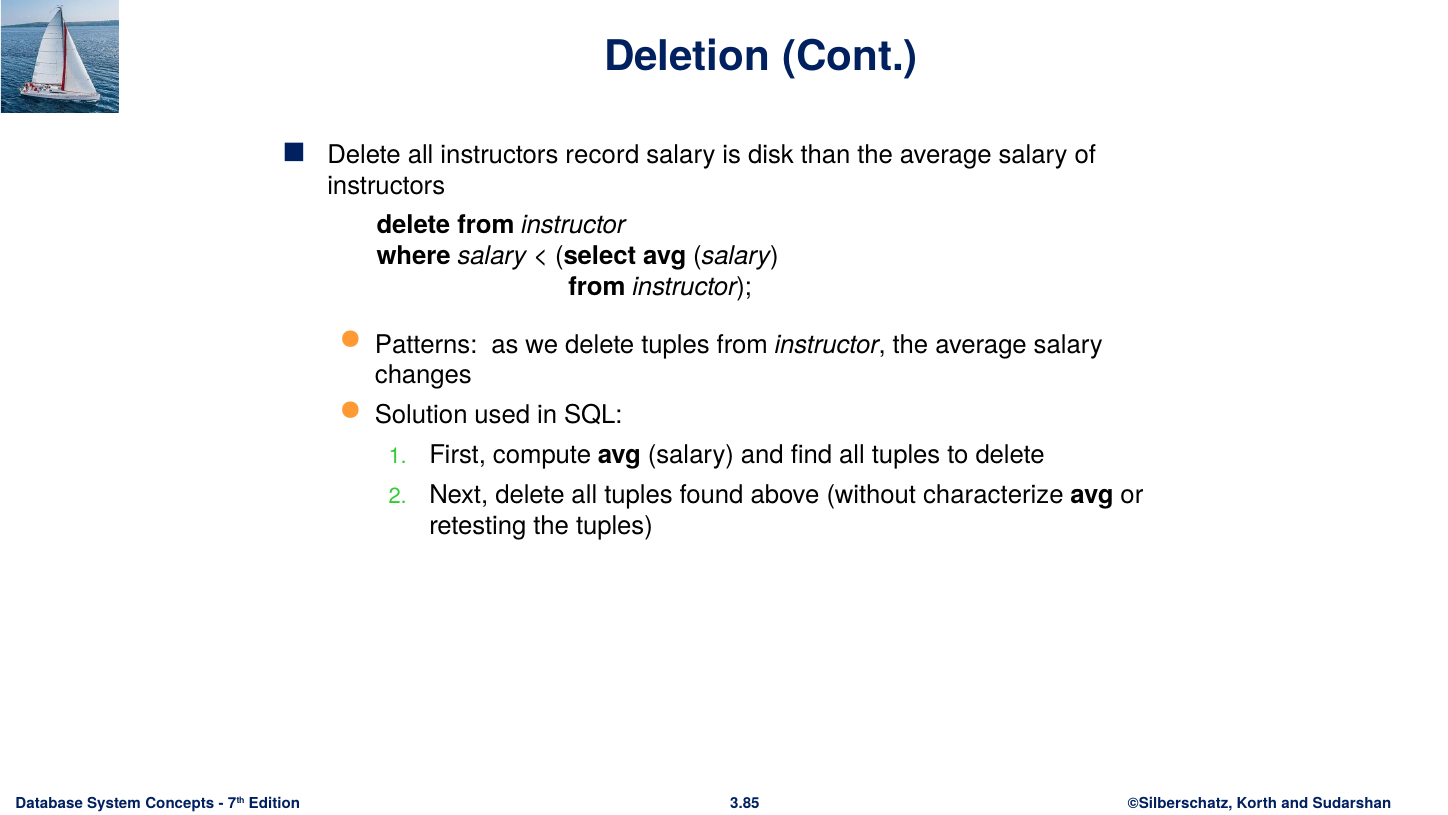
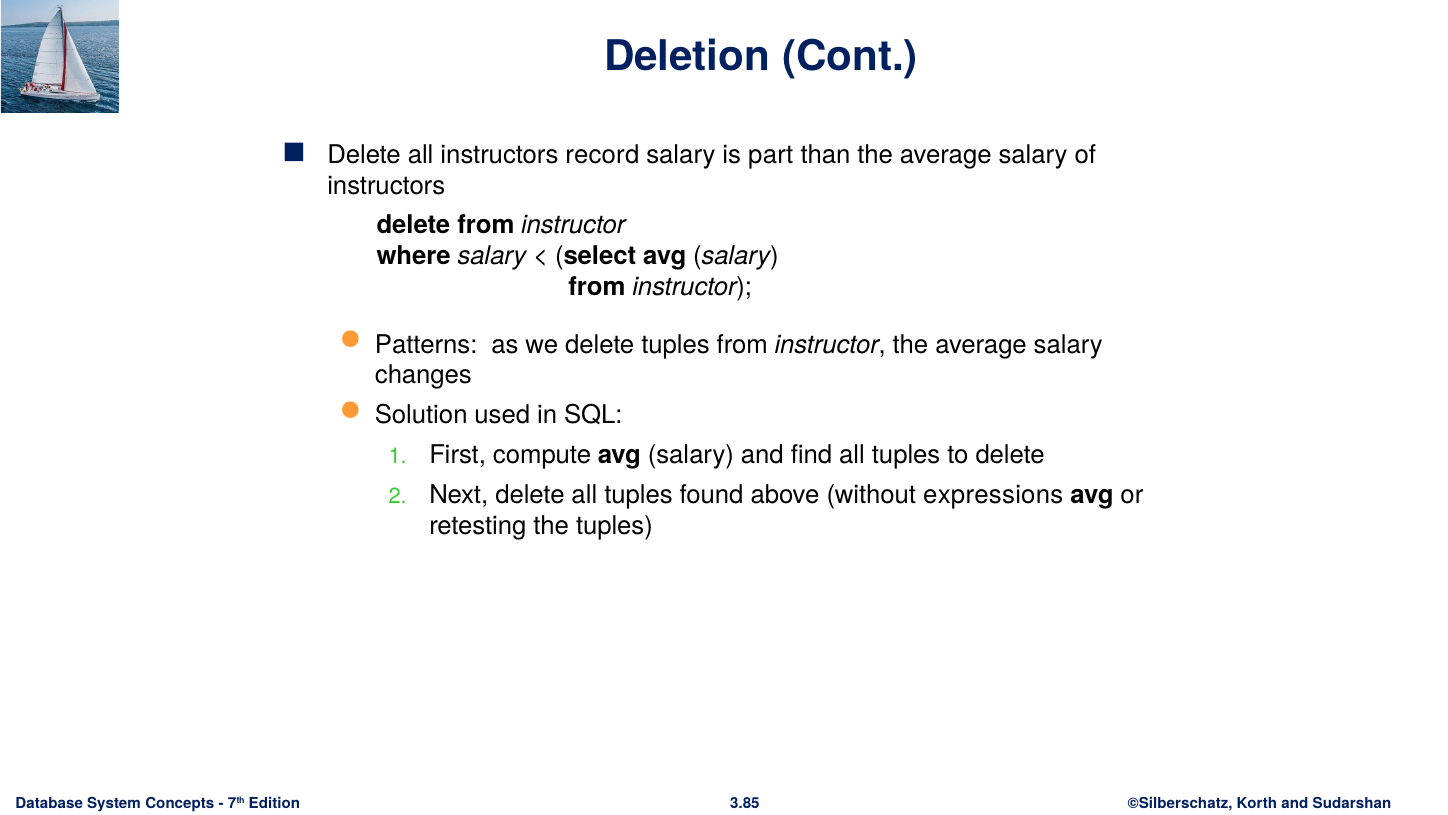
disk: disk -> part (771, 155)
characterize: characterize -> expressions (993, 494)
